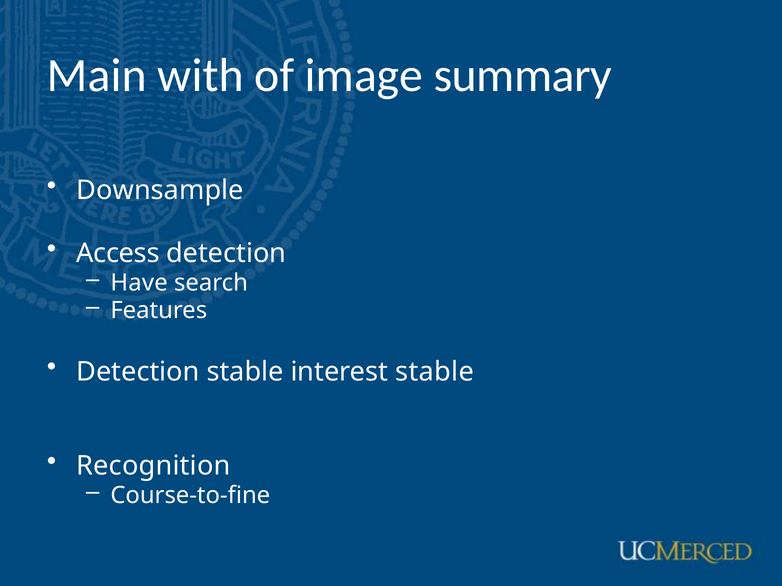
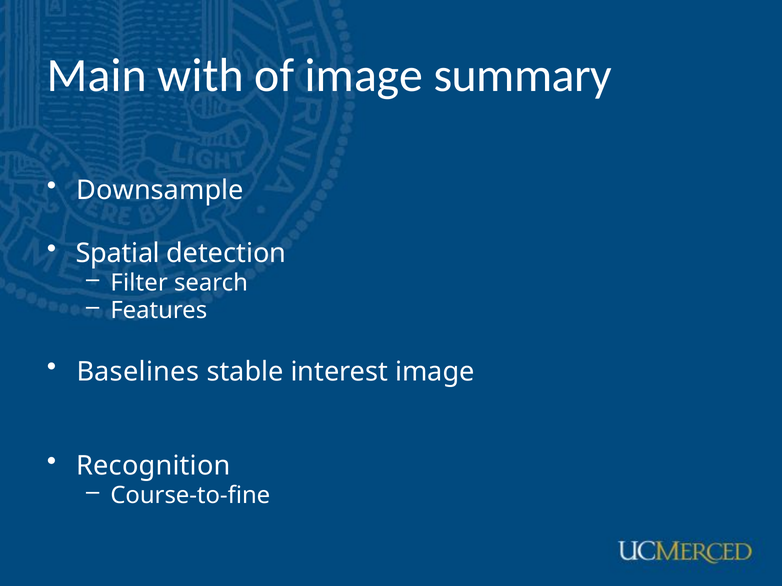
Access: Access -> Spatial (118, 254)
Have: Have -> Filter (139, 283)
Detection: Detection -> Baselines (138, 372)
interest stable: stable -> image (435, 372)
